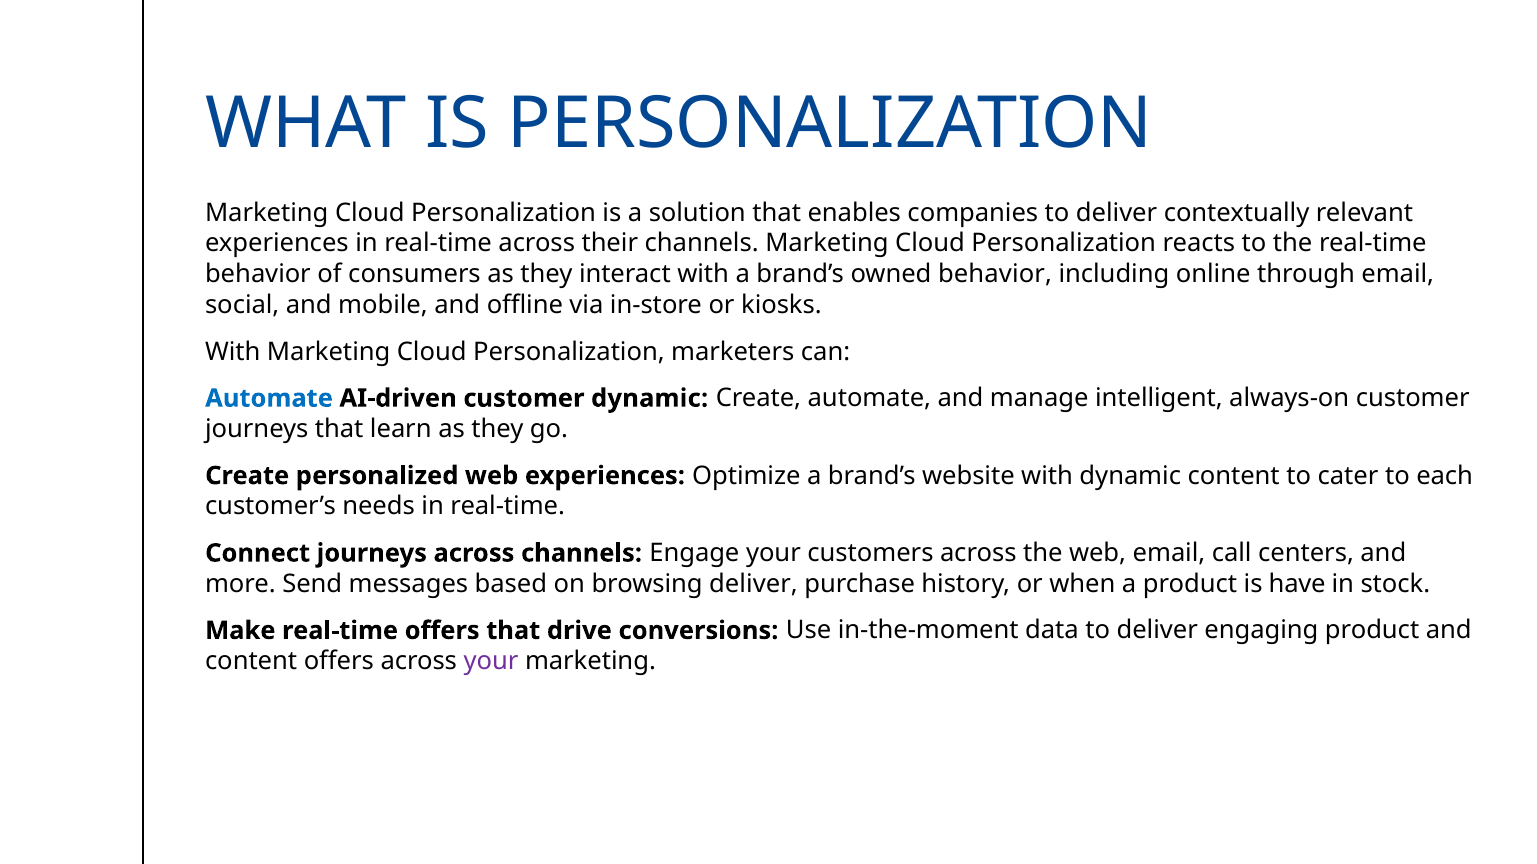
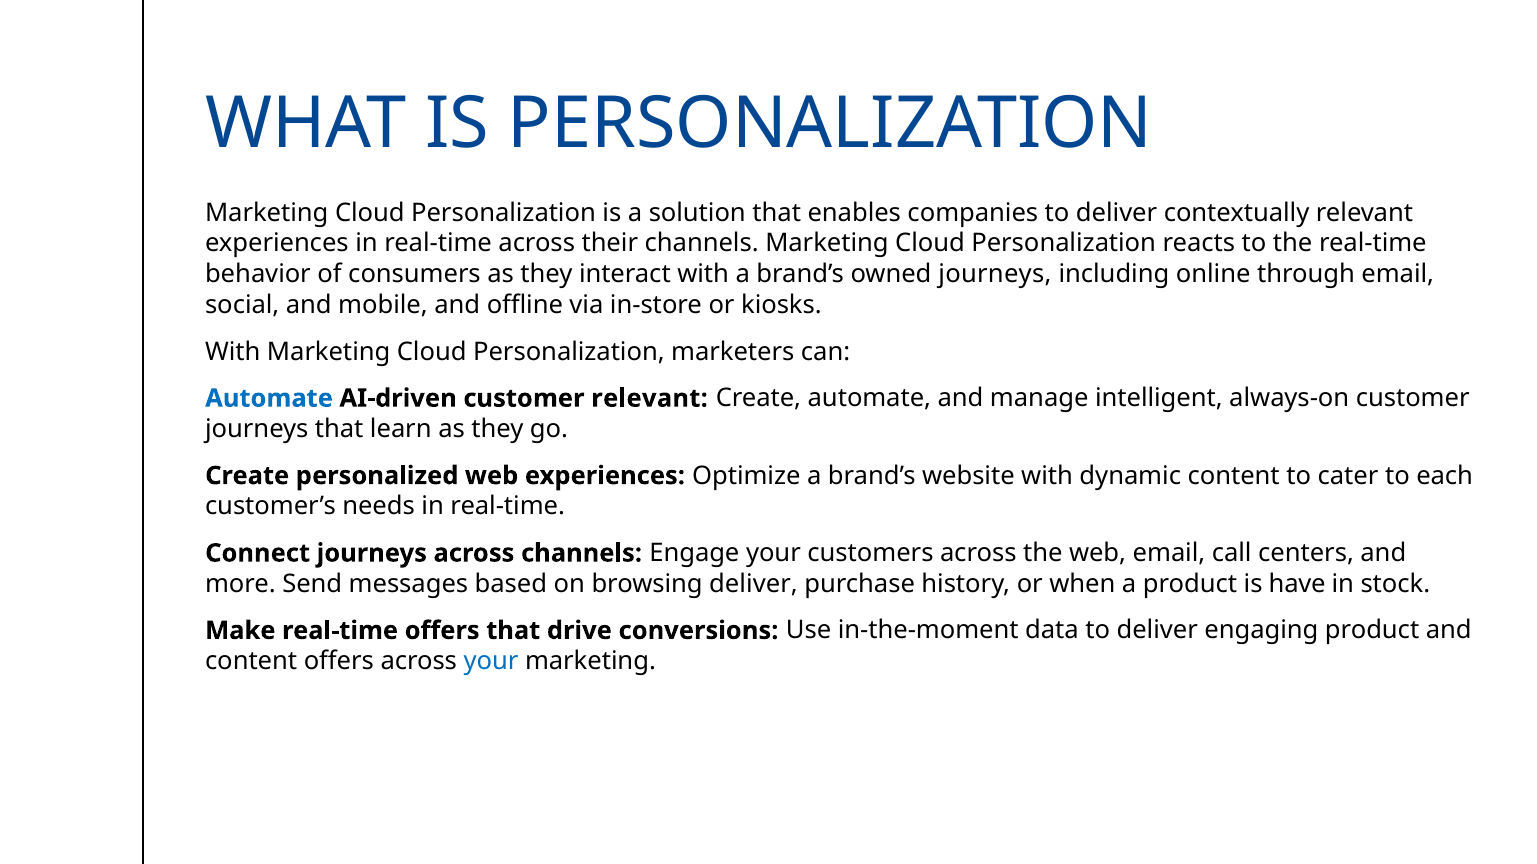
owned behavior: behavior -> journeys (995, 274)
customer dynamic: dynamic -> relevant (650, 399)
your colour: purple -> blue (491, 662)
